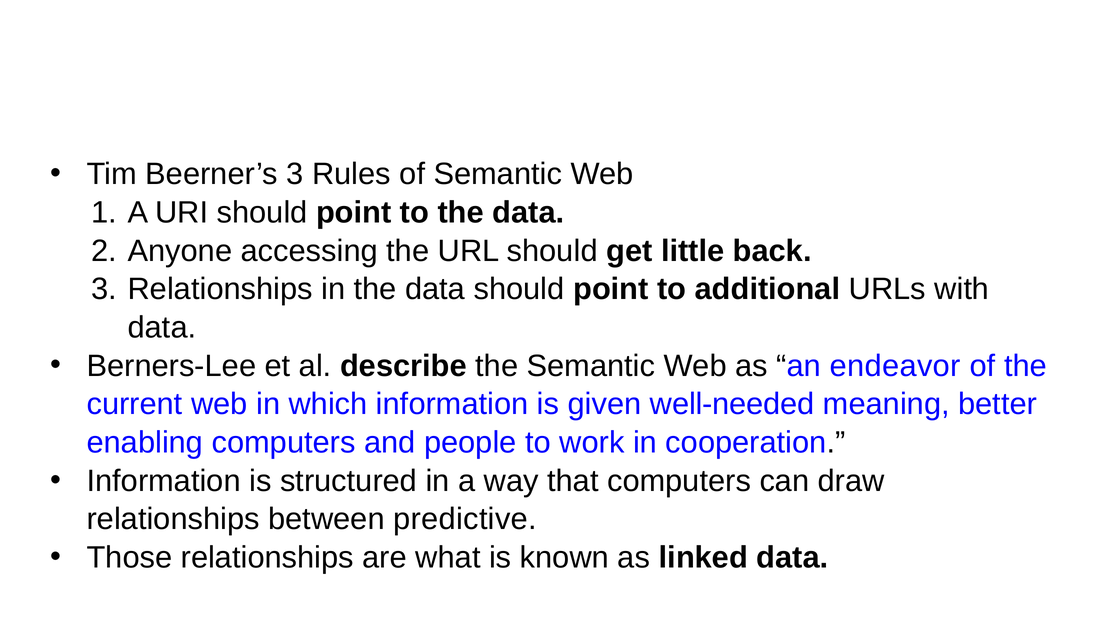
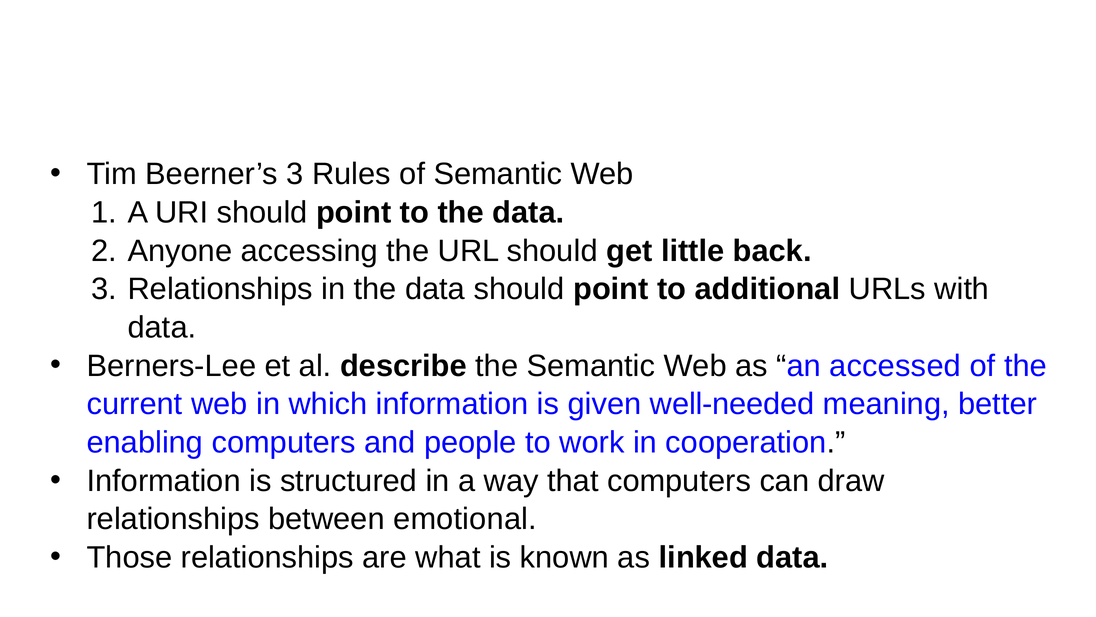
endeavor: endeavor -> accessed (895, 366)
predictive: predictive -> emotional (465, 519)
